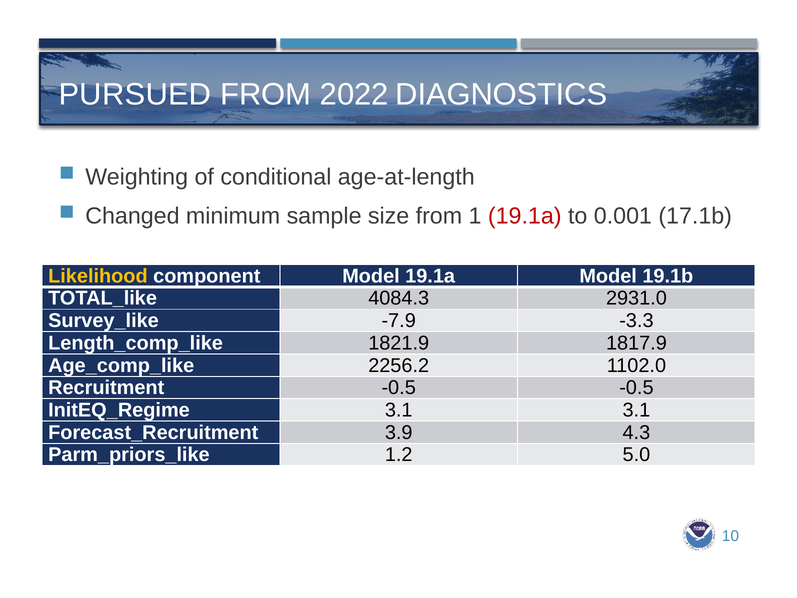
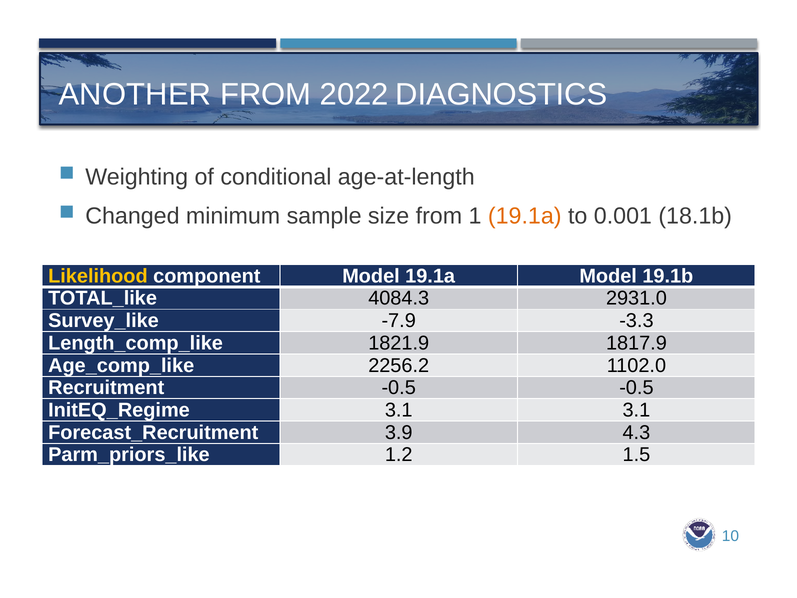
PURSUED: PURSUED -> ANOTHER (135, 94)
19.1a colour: red -> orange (525, 216)
17.1b: 17.1b -> 18.1b (695, 216)
5.0: 5.0 -> 1.5 (636, 455)
